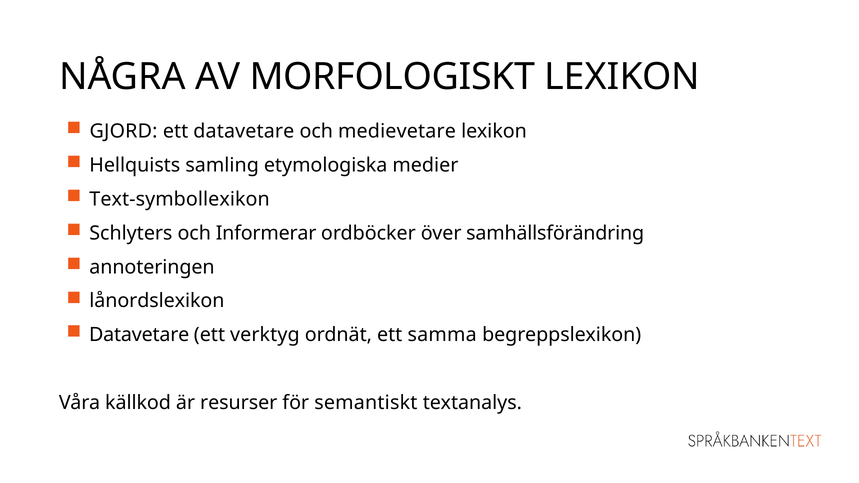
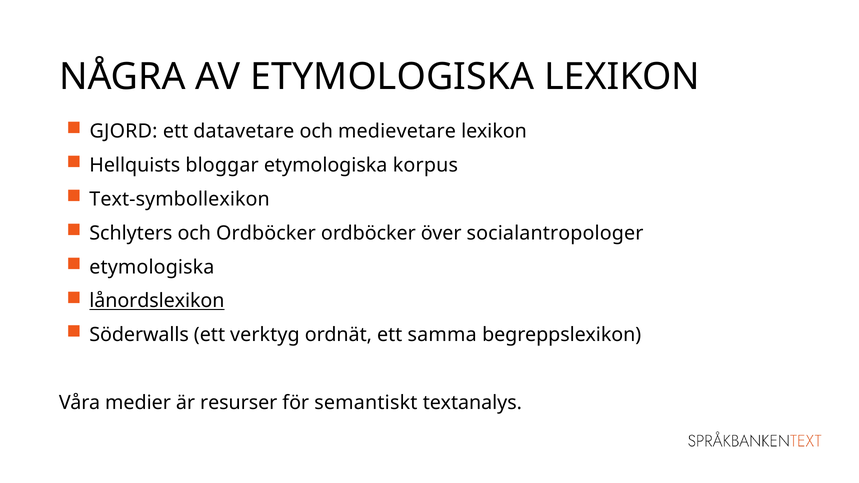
AV MORFOLOGISKT: MORFOLOGISKT -> ETYMOLOGISKA (392, 77)
samling: samling -> bloggar (222, 165)
medier: medier -> korpus (425, 165)
och Informerar: Informerar -> Ordböcker (266, 233)
samhällsförändring: samhällsförändring -> socialantropologer (555, 233)
annoteringen: annoteringen -> etymologiska (152, 267)
lånordslexikon underline: none -> present (157, 301)
Datavetare: Datavetare -> Söderwalls (139, 335)
källkod: källkod -> medier (138, 403)
